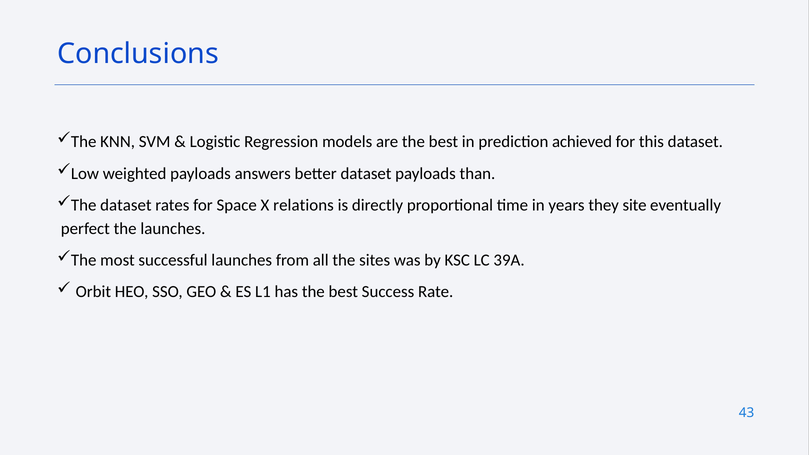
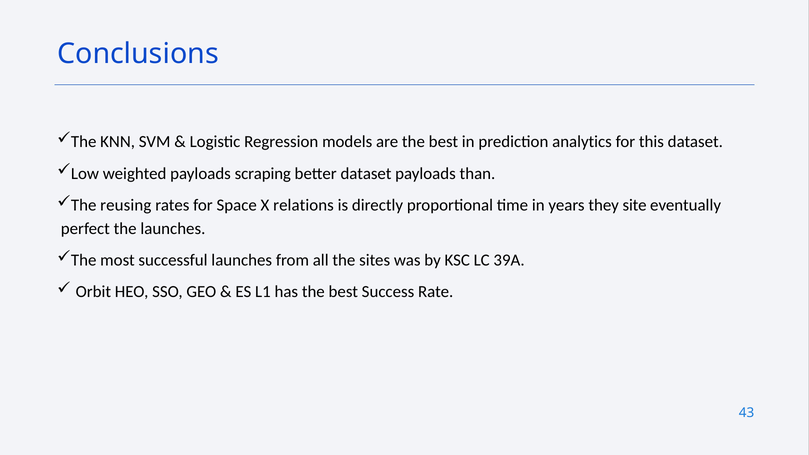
achieved: achieved -> analytics (582, 142)
answers: answers -> scraping (263, 173)
The dataset: dataset -> reusing (126, 205)
